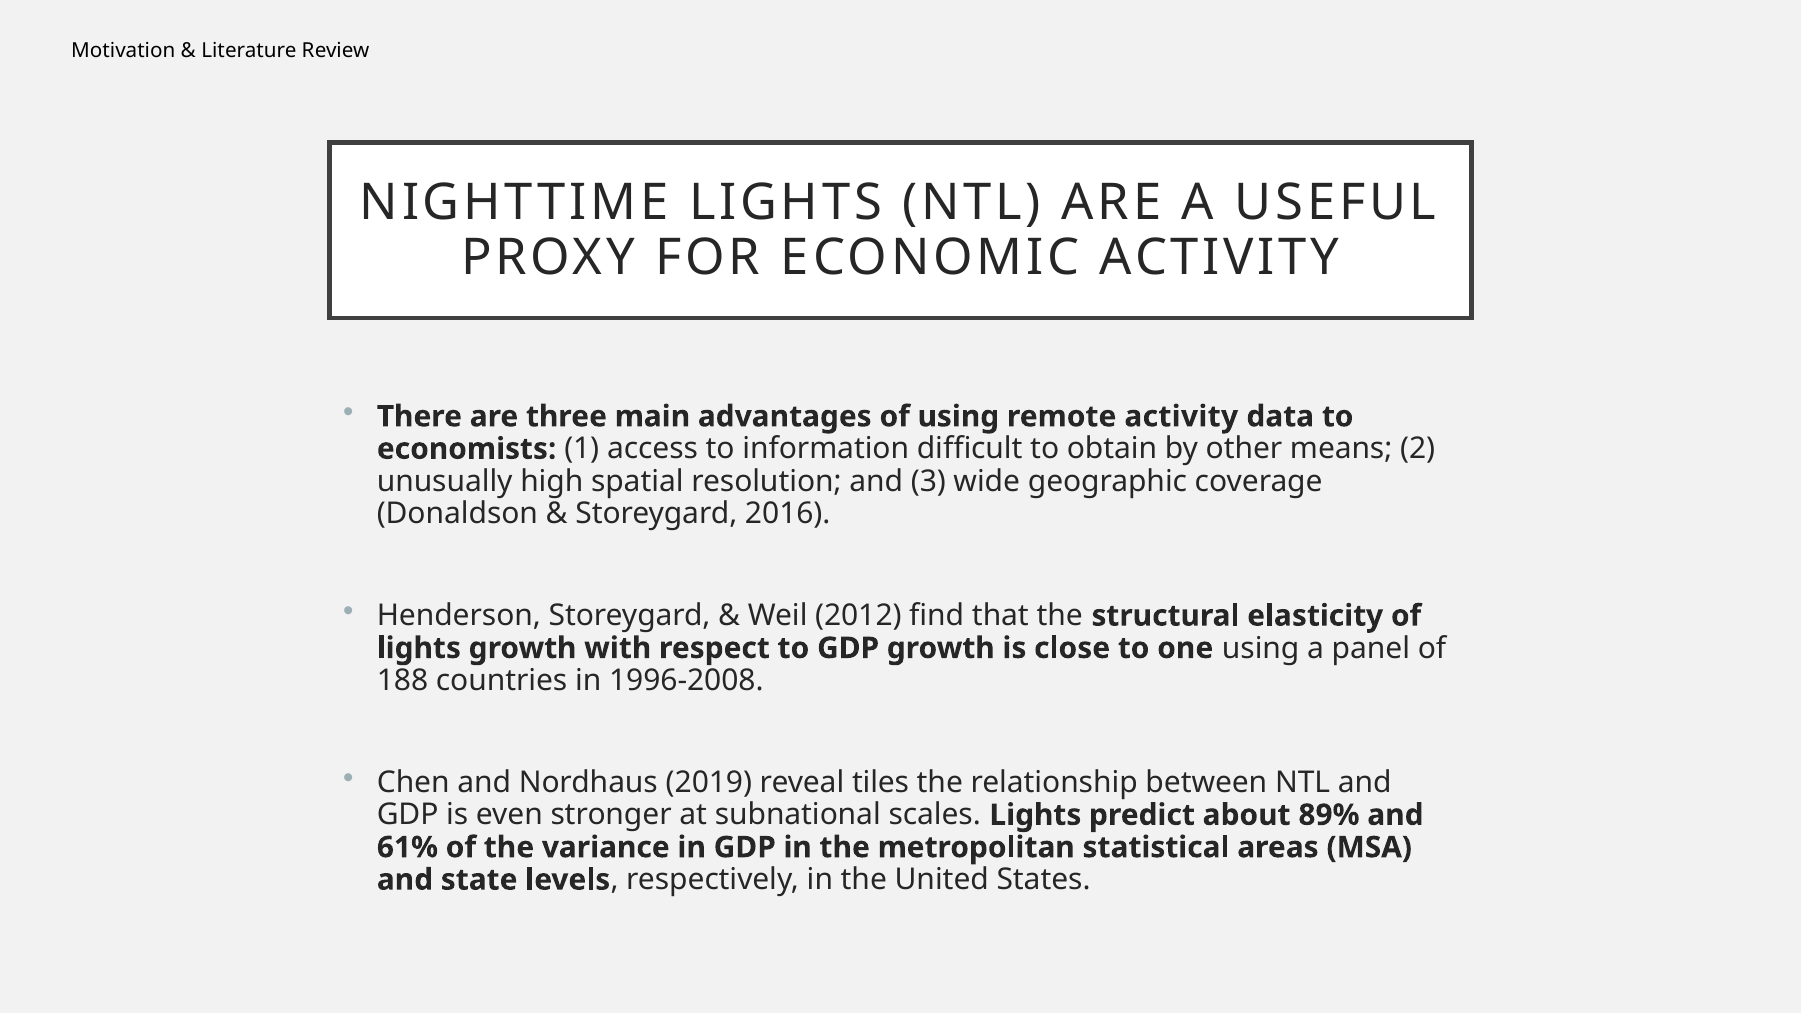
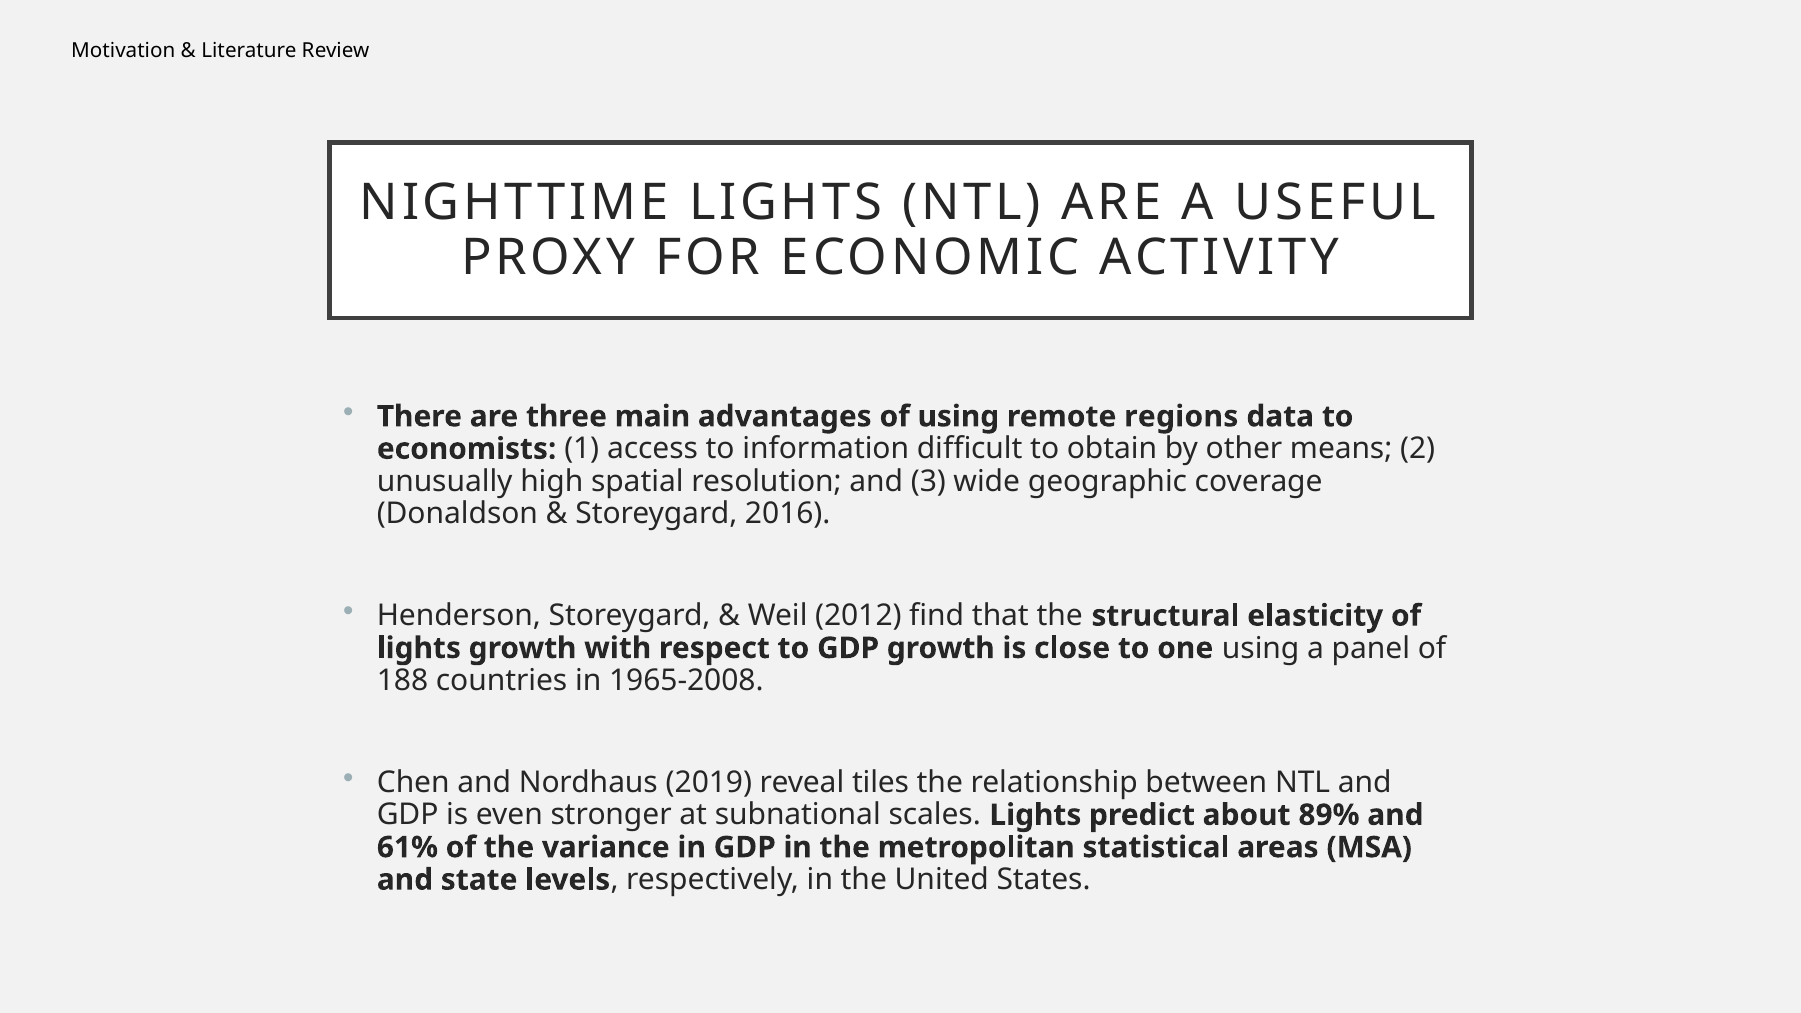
remote activity: activity -> regions (1181, 417)
1996-2008: 1996-2008 -> 1965-2008 (686, 681)
